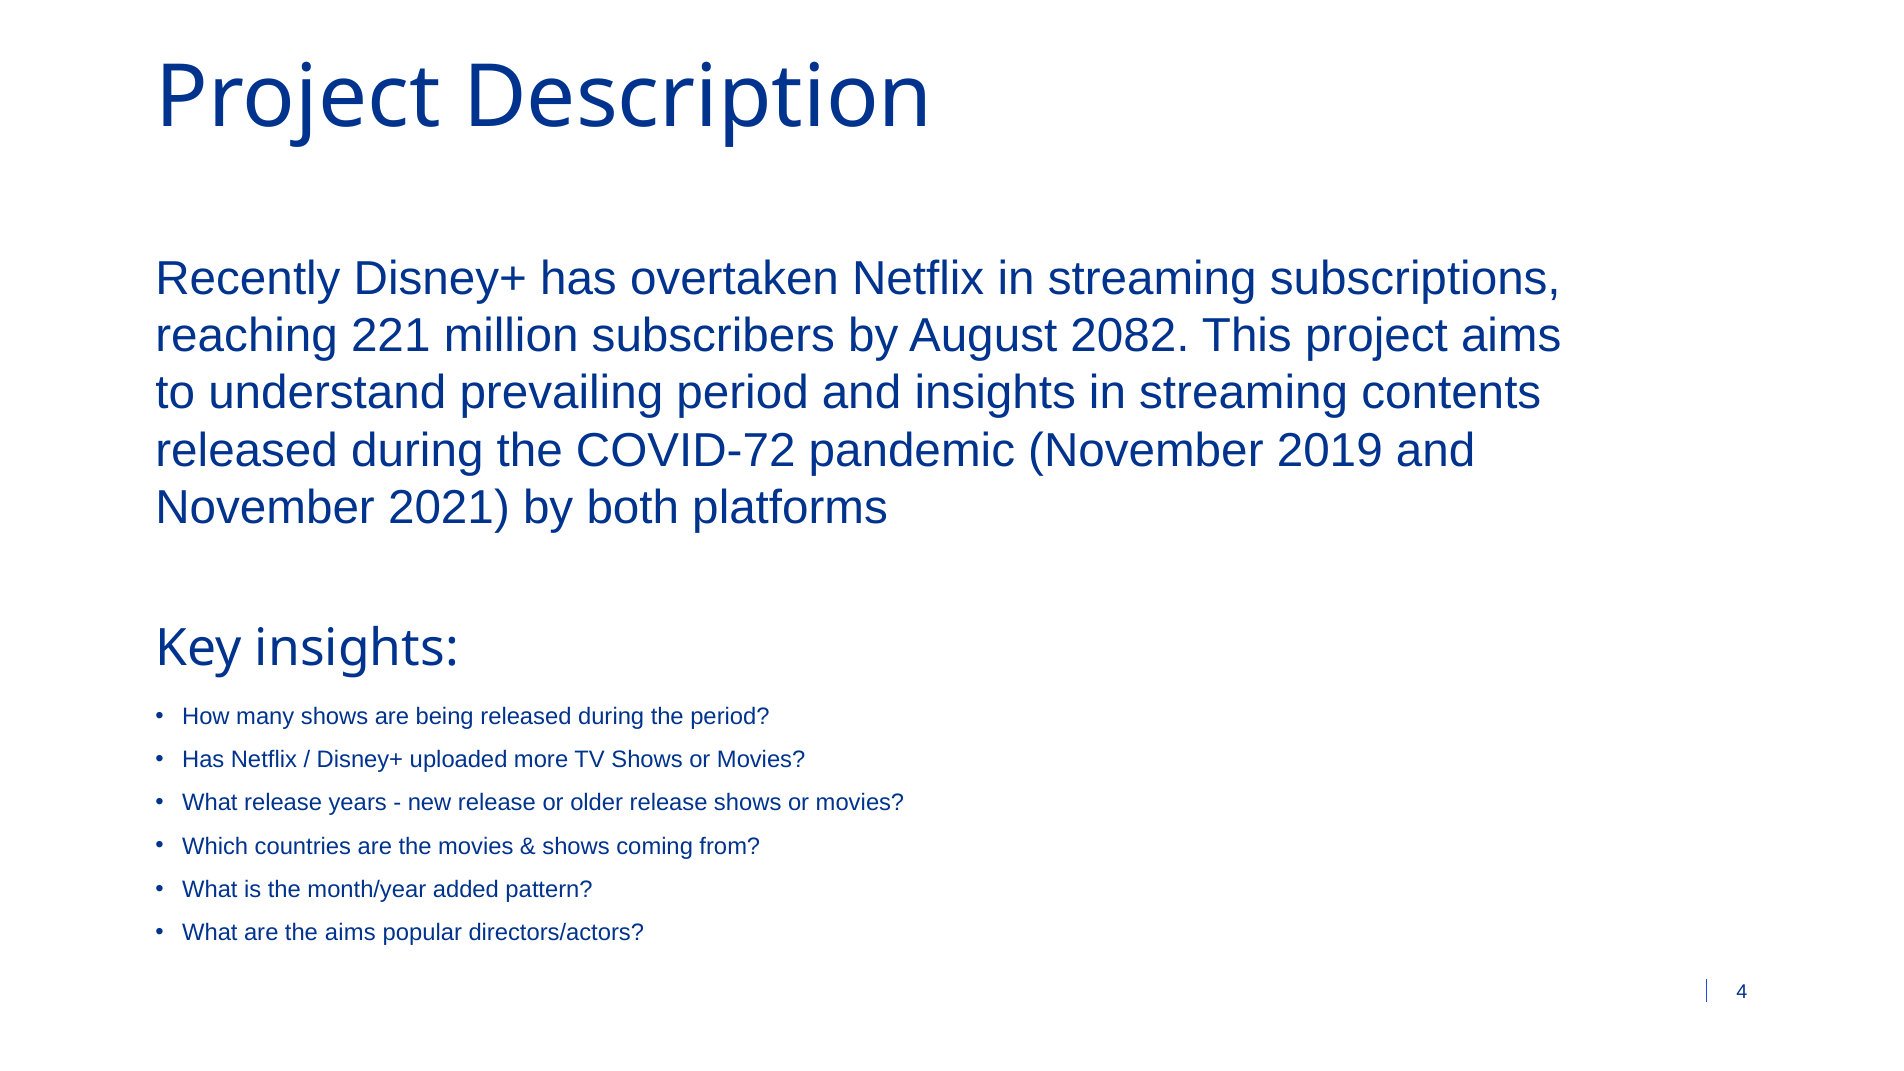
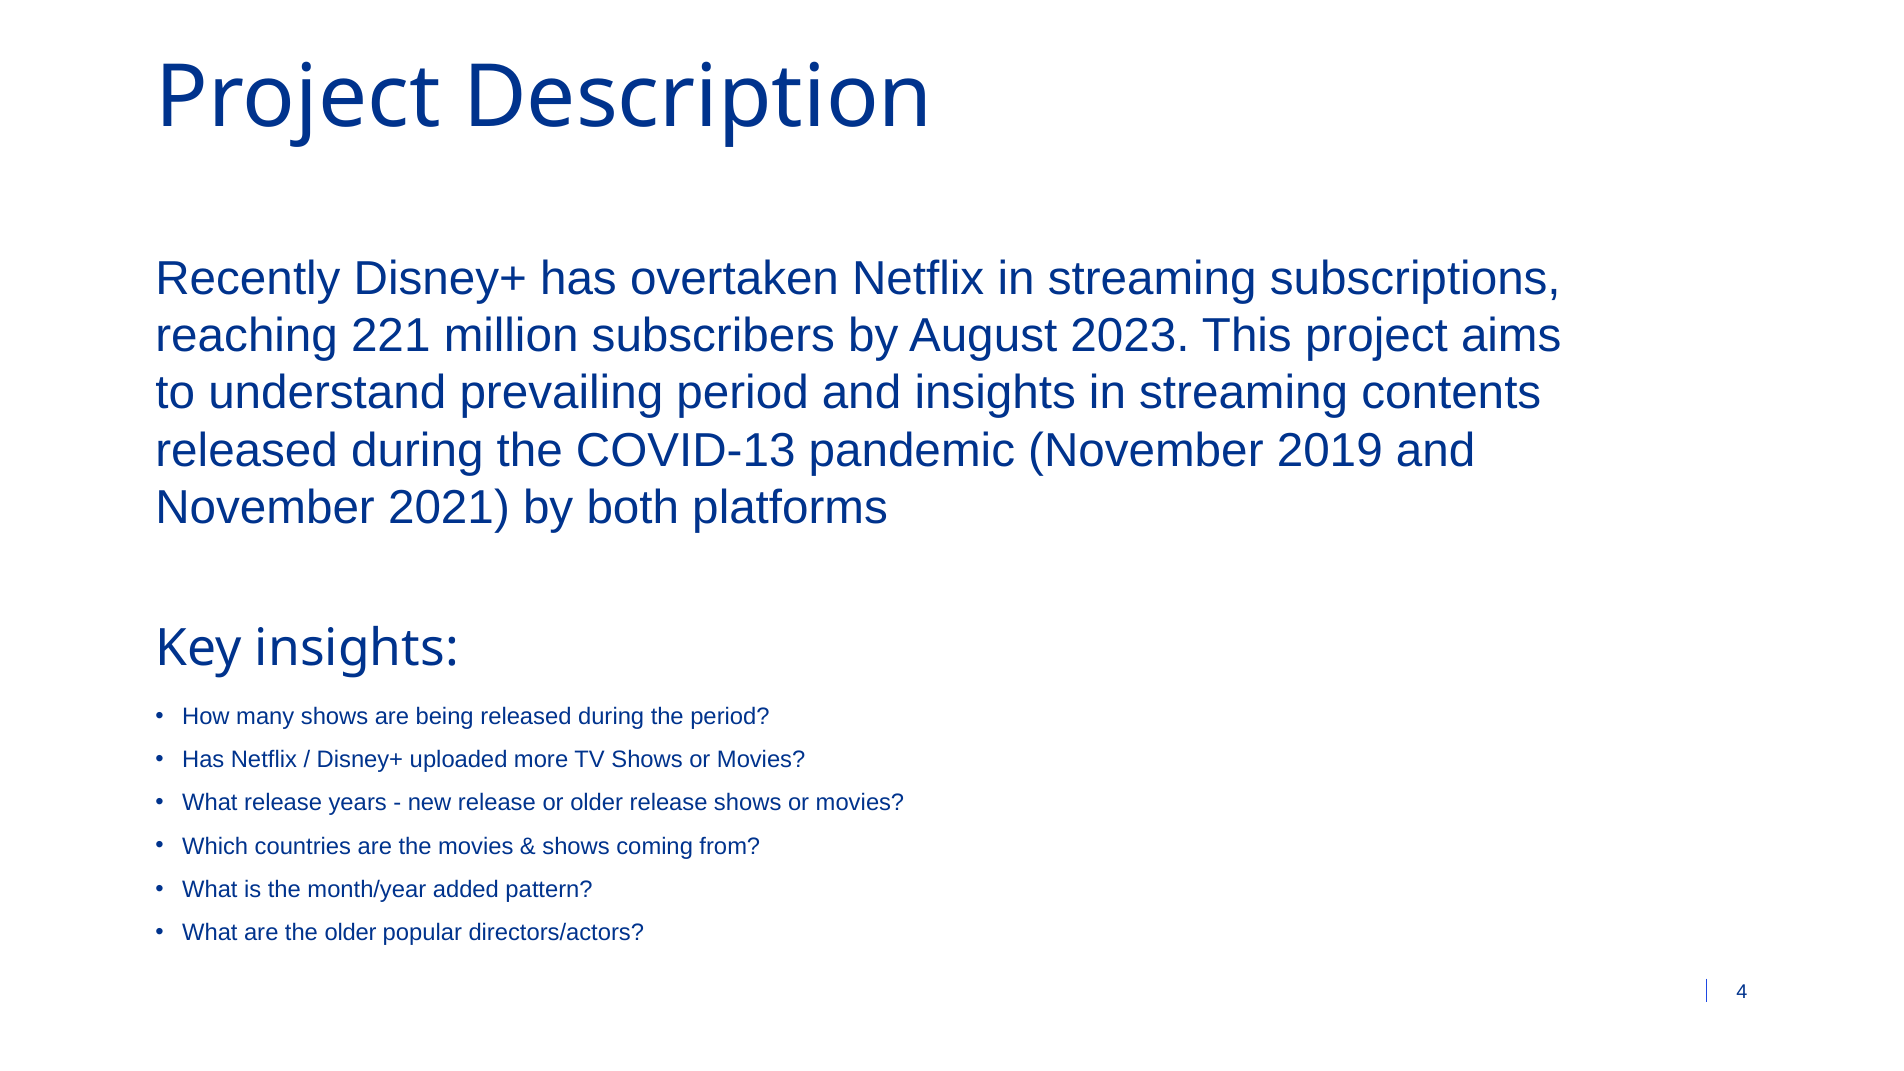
2082: 2082 -> 2023 (1130, 336)
COVID-72: COVID-72 -> COVID-13 (686, 450)
the aims: aims -> older (350, 933)
